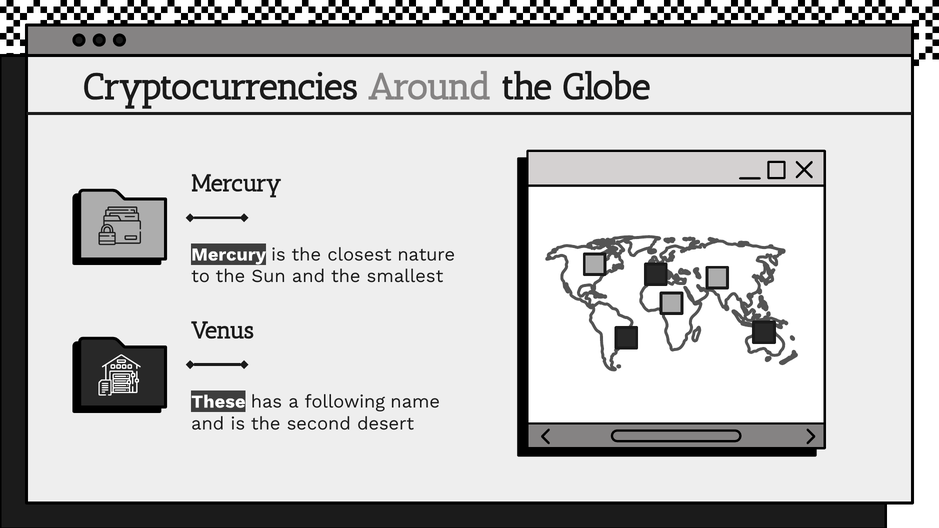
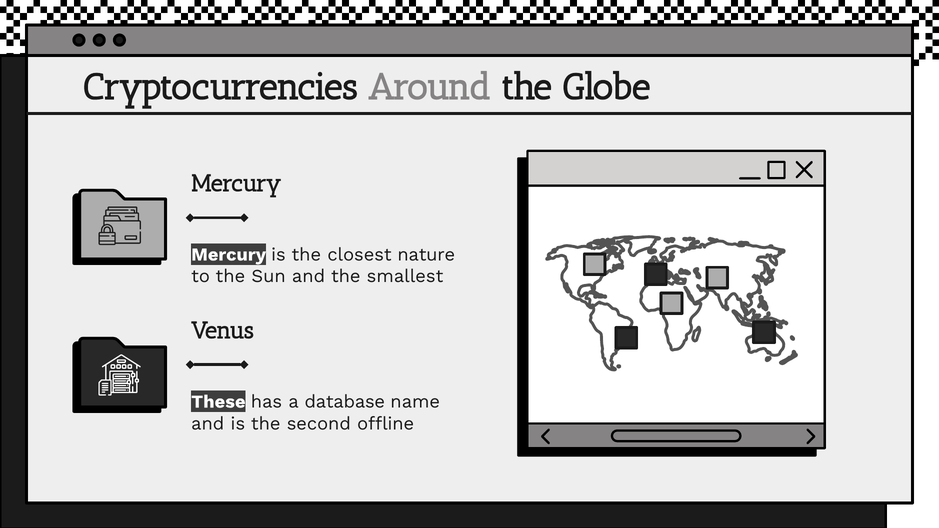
following: following -> database (345, 402)
desert: desert -> offline (386, 424)
